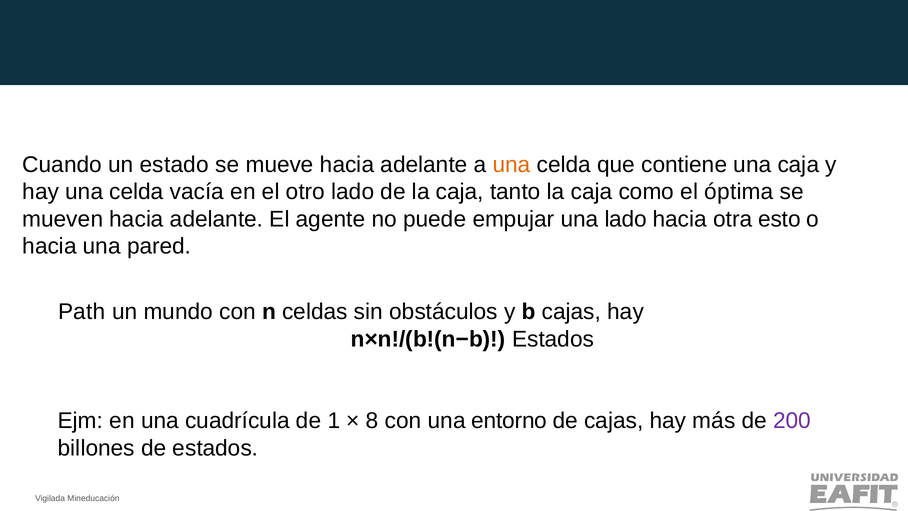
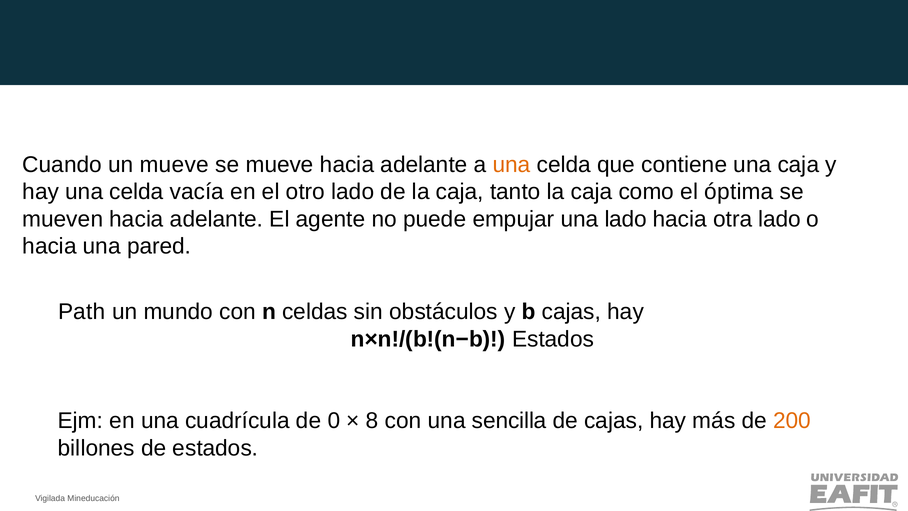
un estado: estado -> mueve (174, 165)
otra esto: esto -> lado (780, 219)
1: 1 -> 0 (334, 421)
entorno: entorno -> sencilla (509, 421)
200 colour: purple -> orange (792, 421)
